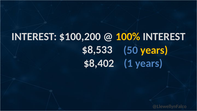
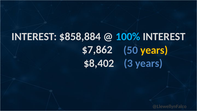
$100,200: $100,200 -> $858,884 (80, 36)
100% colour: yellow -> light blue (128, 36)
$8,533: $8,533 -> $7,862 (97, 50)
1: 1 -> 3 (128, 63)
